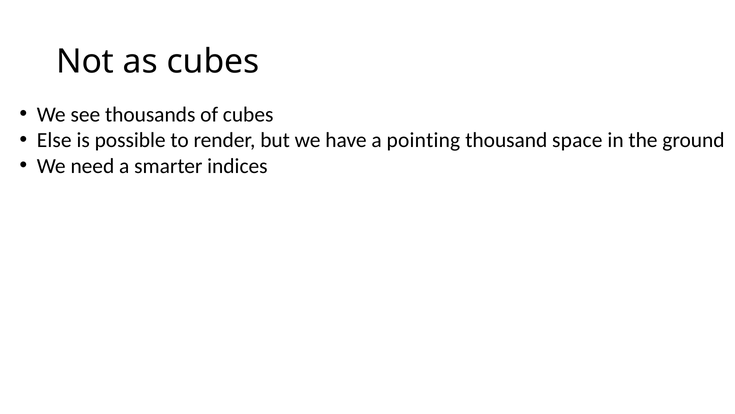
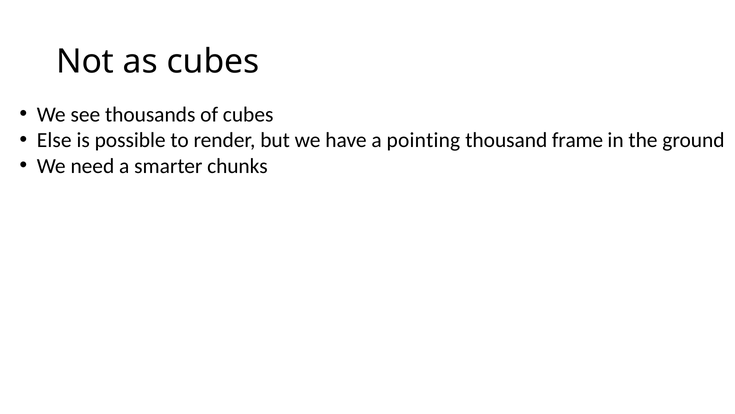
space: space -> frame (578, 140)
indices: indices -> chunks (237, 166)
